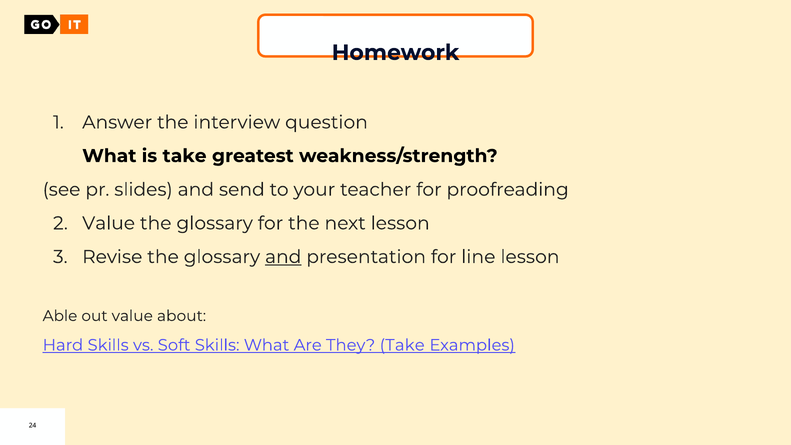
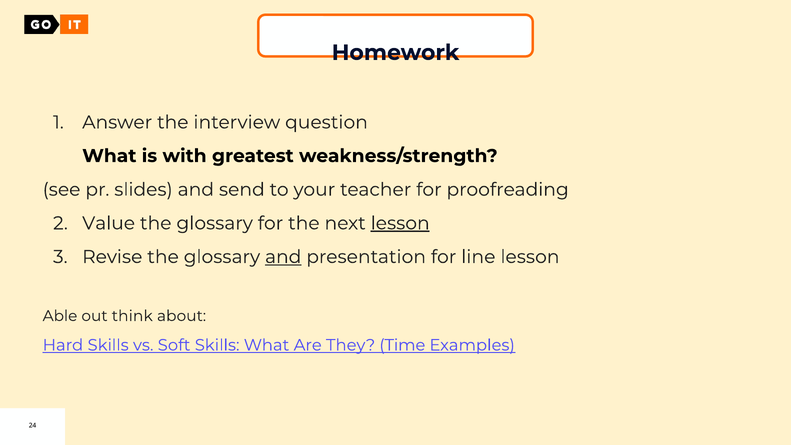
is take: take -> with (185, 156)
lesson underline: none -> present (400, 223)
out value: value -> think (132, 316)
They Take: Take -> Time (402, 345)
